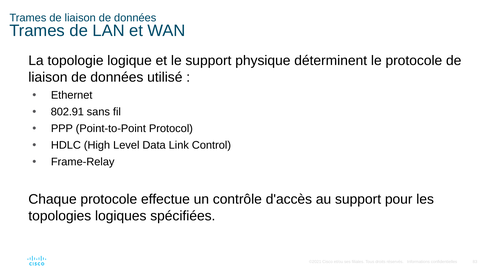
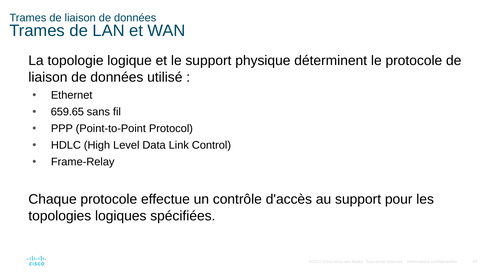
802.91: 802.91 -> 659.65 (67, 112)
